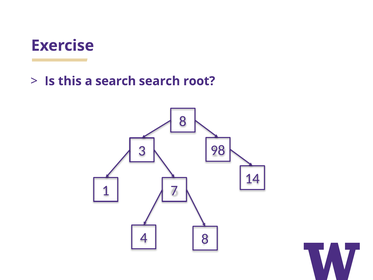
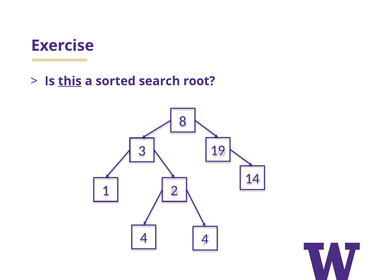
this underline: none -> present (70, 81)
a search: search -> sorted (116, 81)
98: 98 -> 19 (218, 150)
7: 7 -> 2 (174, 190)
4 8: 8 -> 4 (205, 239)
